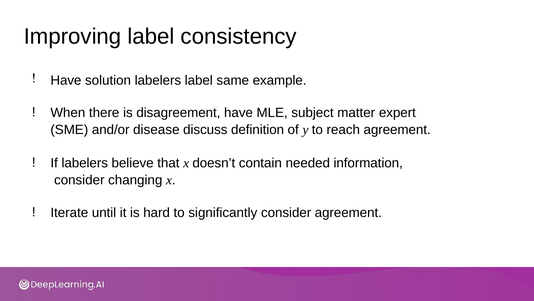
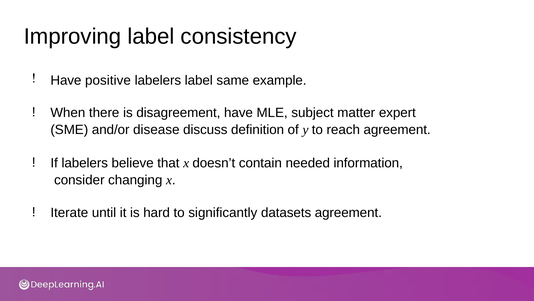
solution: solution -> positive (108, 80)
significantly consider: consider -> datasets (286, 212)
